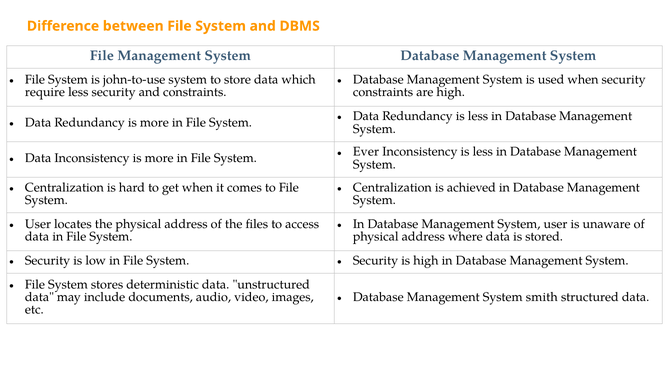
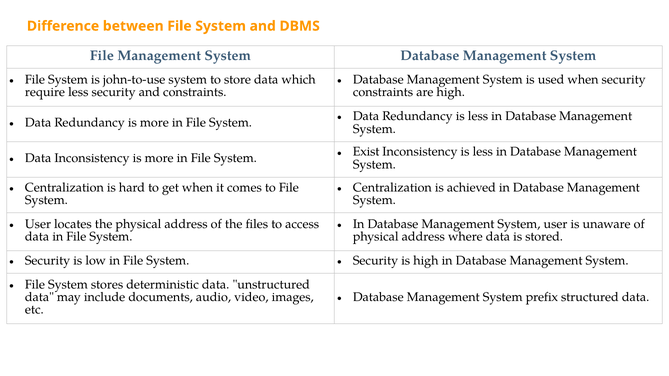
Ever: Ever -> Exist (366, 152)
smith: smith -> prefix (542, 297)
